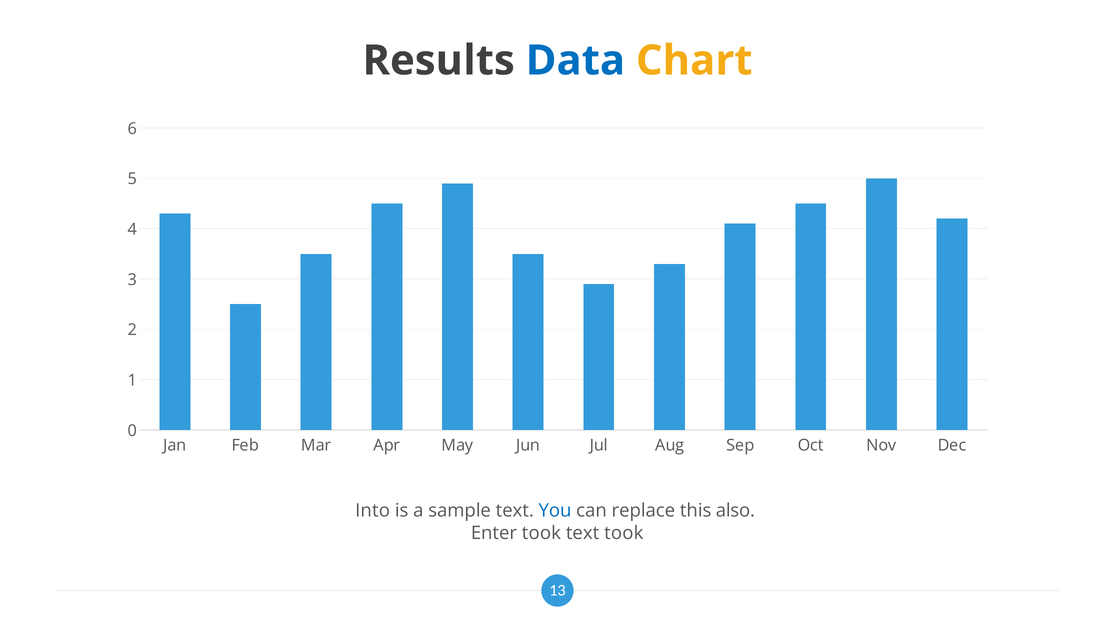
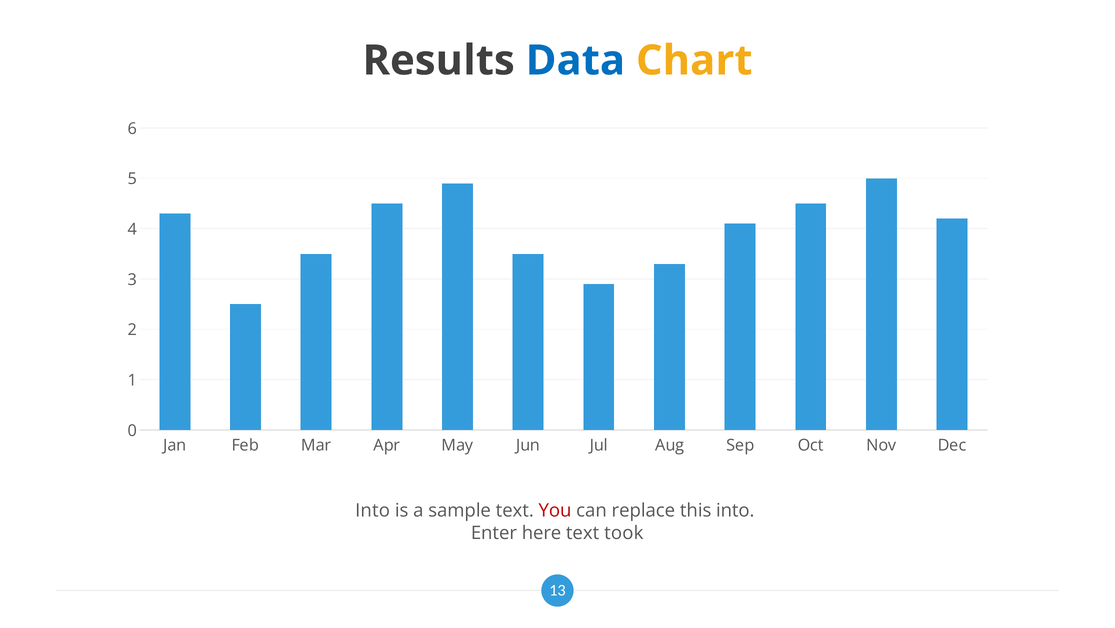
You colour: blue -> red (555, 510)
this also: also -> into (735, 510)
Enter took: took -> here (542, 532)
